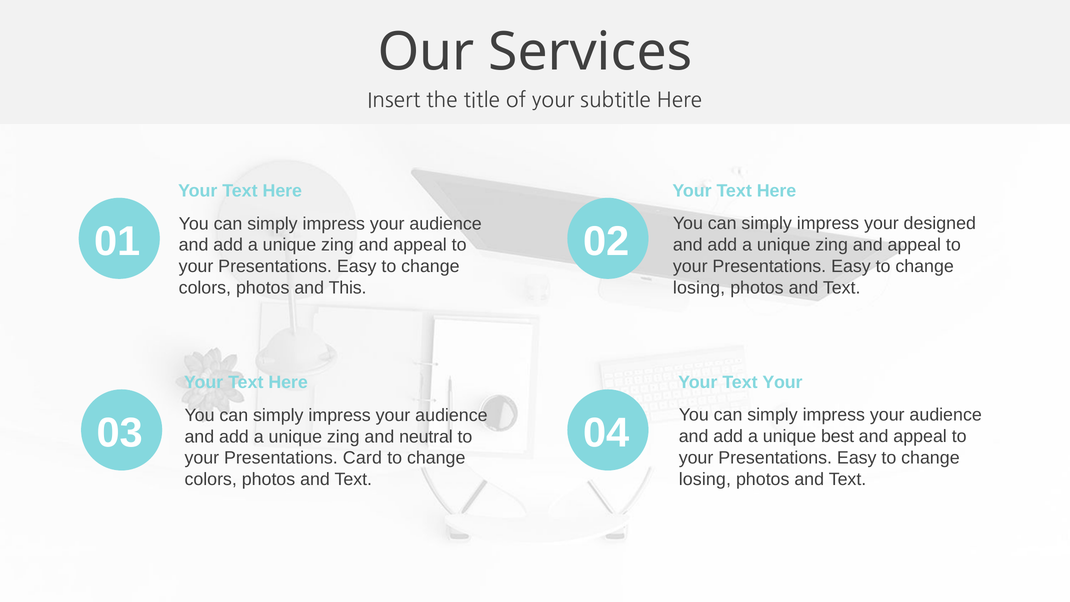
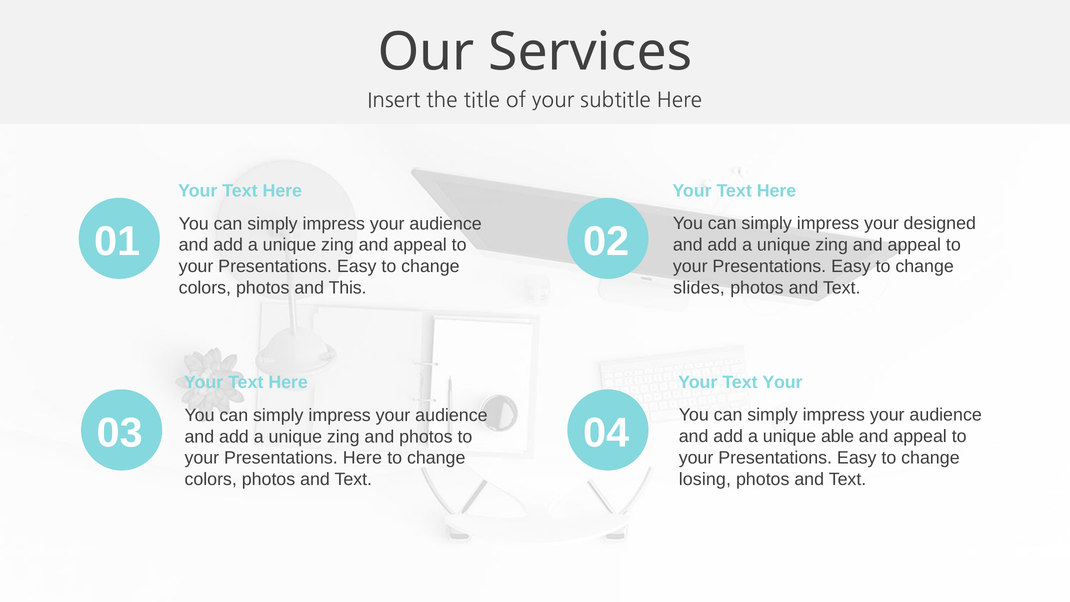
losing: losing -> slides (699, 288)
best: best -> able (838, 436)
and neutral: neutral -> photos (426, 437)
Presentations Card: Card -> Here (362, 458)
